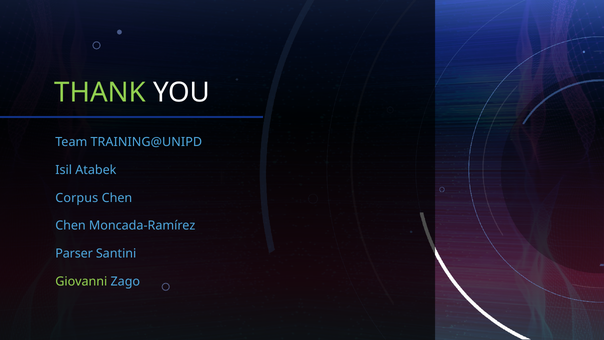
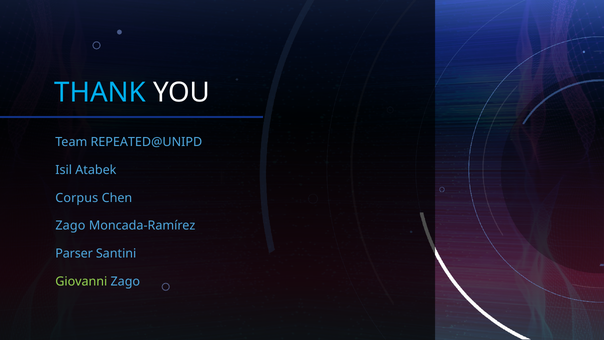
THANK colour: light green -> light blue (100, 92)
TRAINING@UNIPD: TRAINING@UNIPD -> REPEATED@UNIPD (146, 142)
Chen: Chen -> Zago (70, 226)
